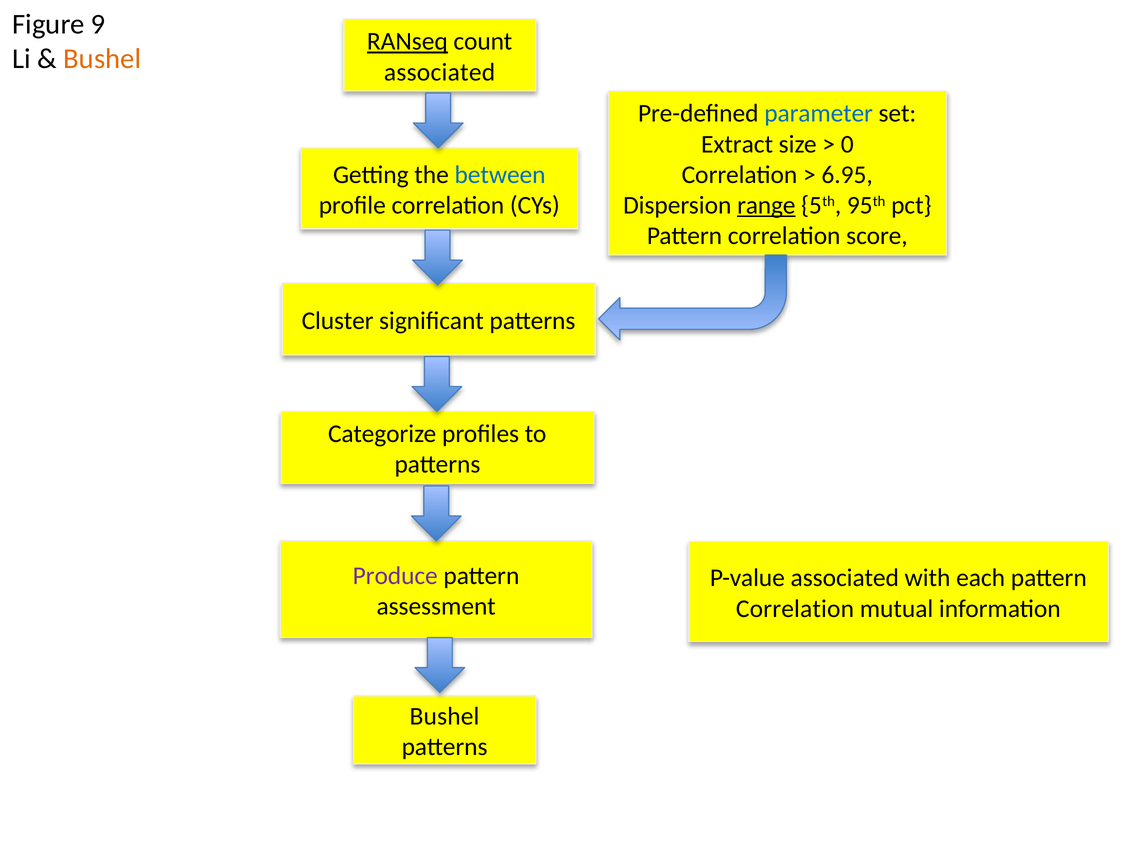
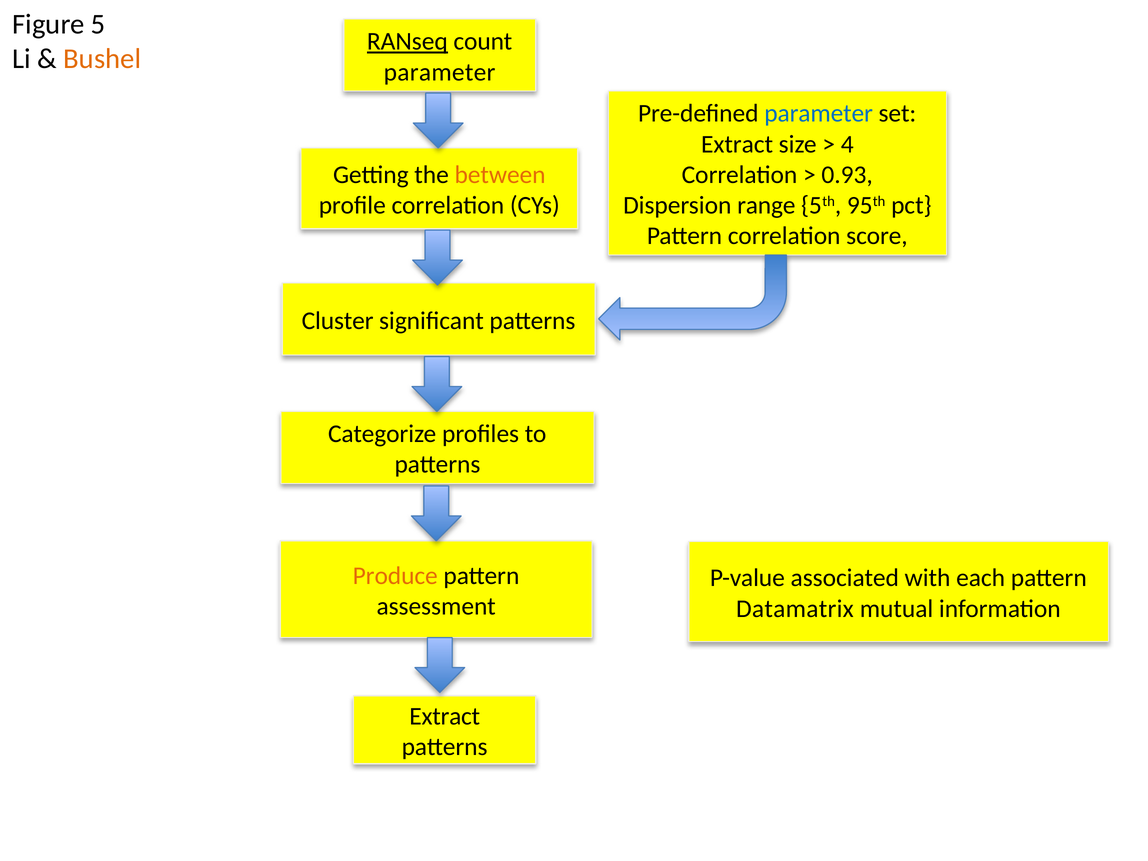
9: 9 -> 5 (98, 24)
associated: associated -> parameter (440, 72)
0: 0 -> 4 (847, 144)
between colour: blue -> orange (500, 175)
6.95: 6.95 -> 0.93 (847, 175)
range underline: present -> none (766, 205)
Produce colour: purple -> orange (395, 576)
Correlation: Correlation -> Datamatrix (795, 609)
Bushel: Bushel -> Extract (445, 716)
